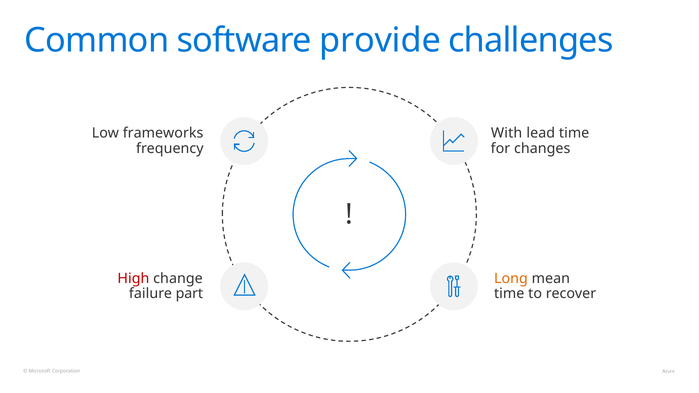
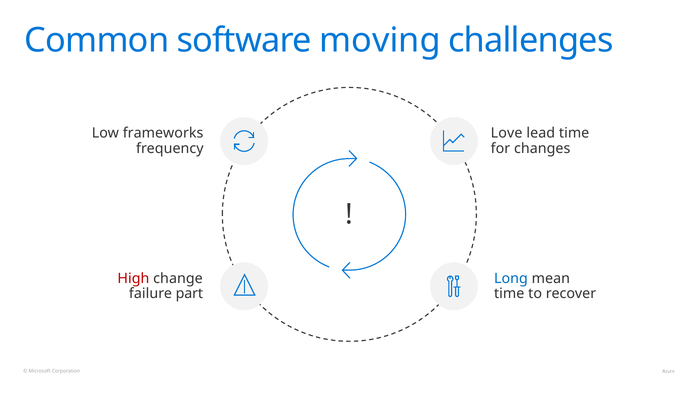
provide: provide -> moving (380, 41)
With: With -> Love (507, 133)
Long colour: orange -> blue (511, 278)
